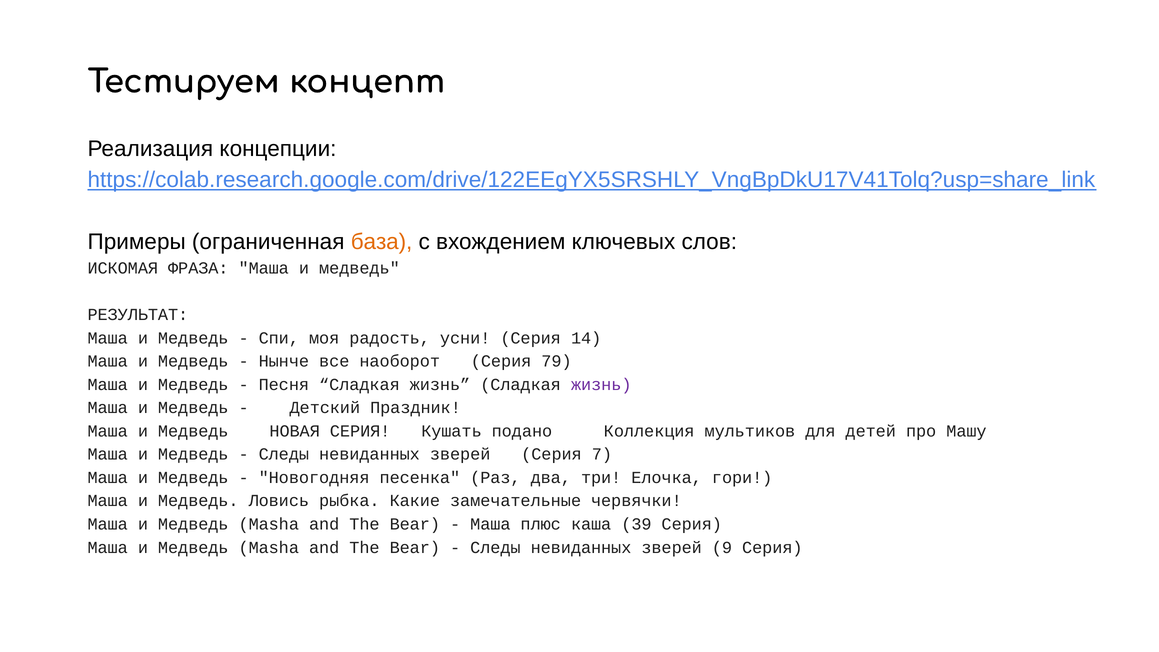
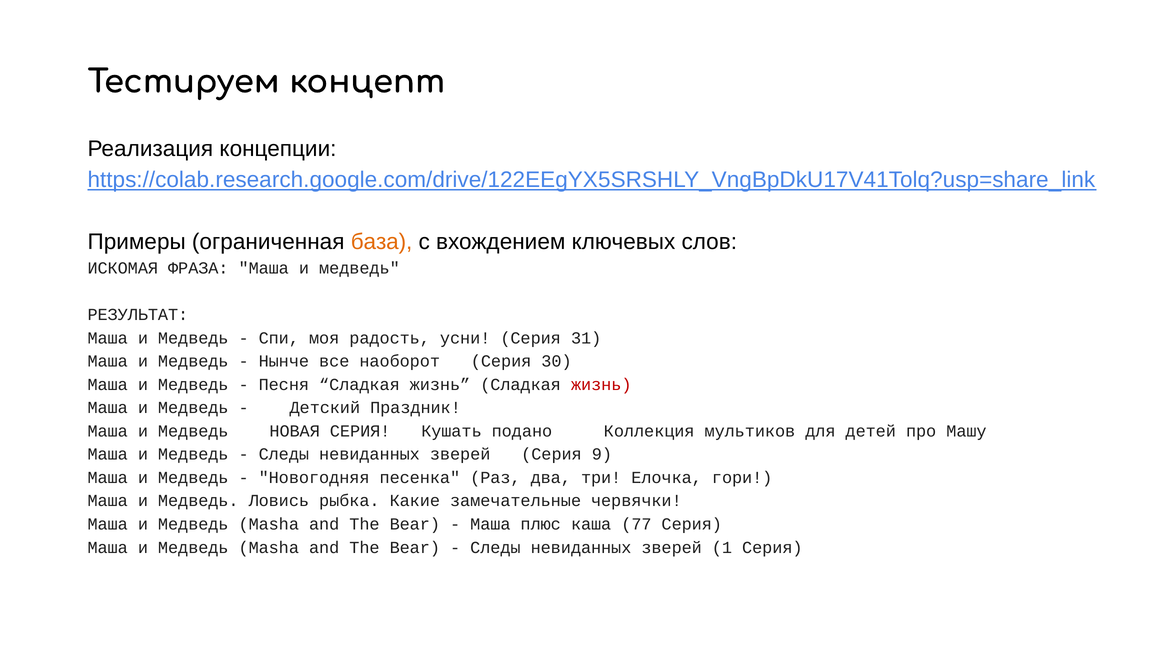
14: 14 -> 31 (586, 338)
79: 79 -> 30 (556, 361)
жизнь colour: purple -> red (601, 385)
7: 7 -> 9 (602, 454)
39: 39 -> 77 (636, 524)
9: 9 -> 1 (722, 547)
